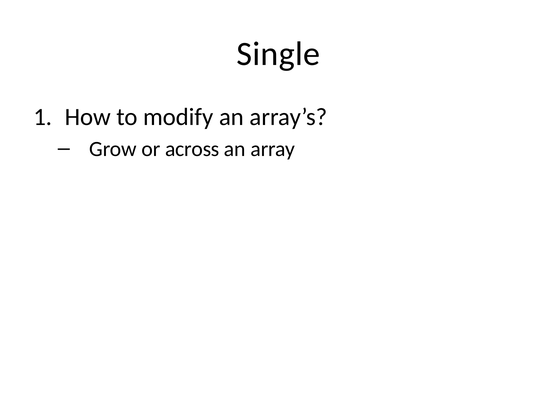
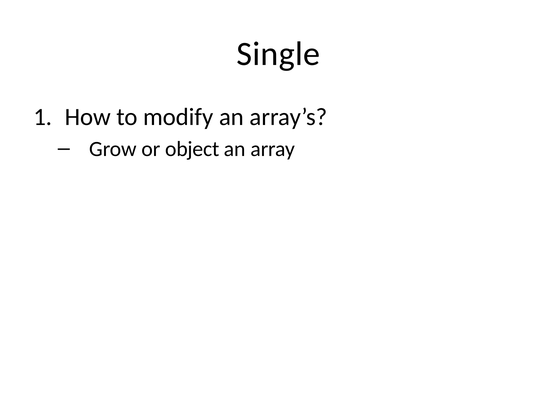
across: across -> object (192, 149)
